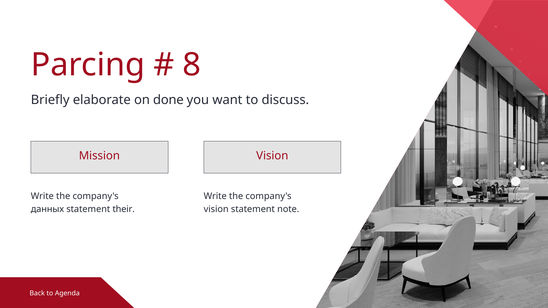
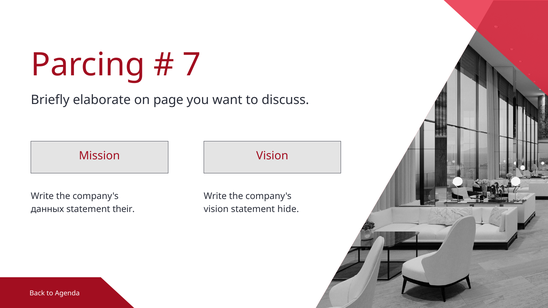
8: 8 -> 7 (192, 65)
done: done -> page (168, 100)
note: note -> hide (288, 209)
